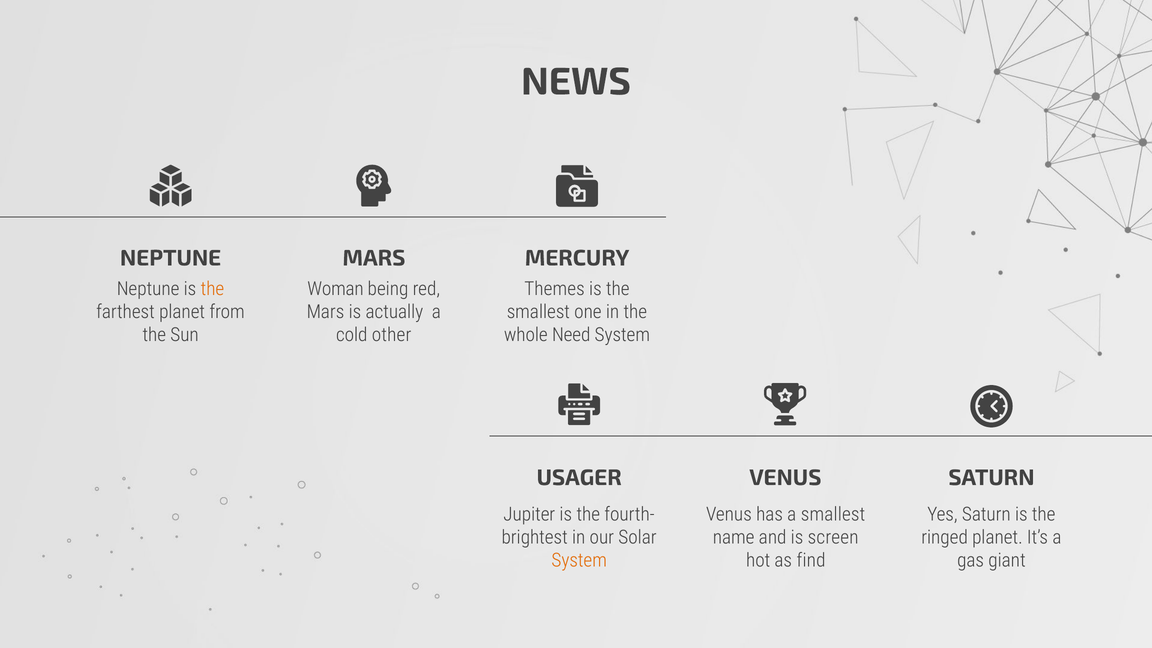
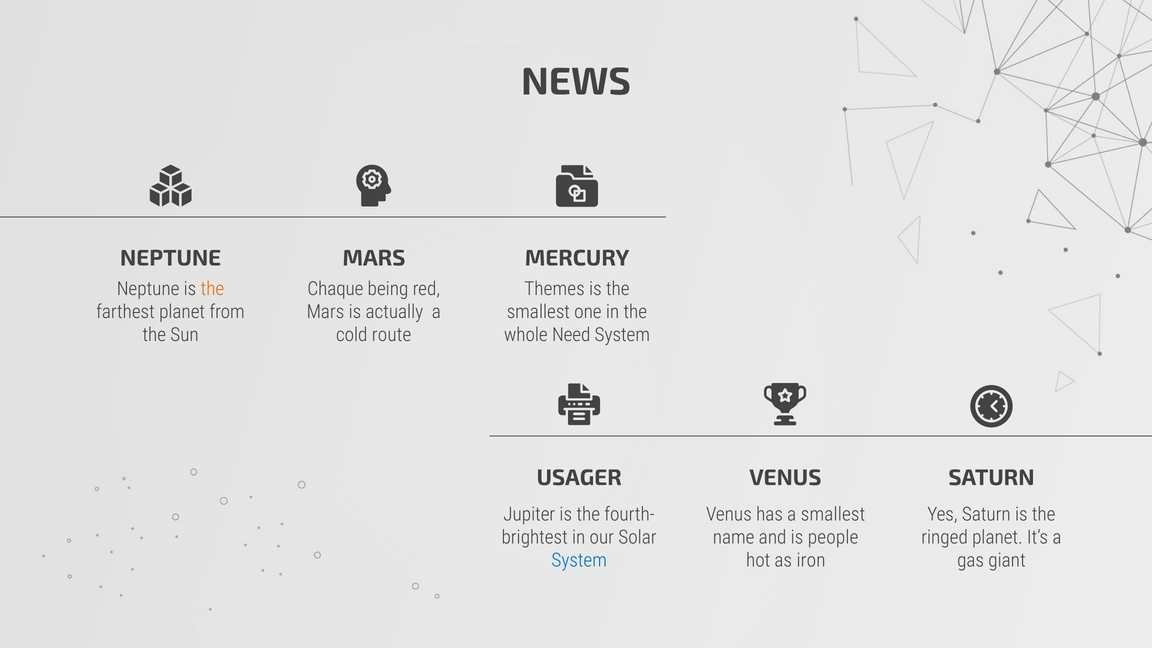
Woman: Woman -> Chaque (335, 289)
other: other -> route (392, 335)
screen: screen -> people (833, 538)
System colour: orange -> blue (579, 561)
find: find -> iron (811, 561)
